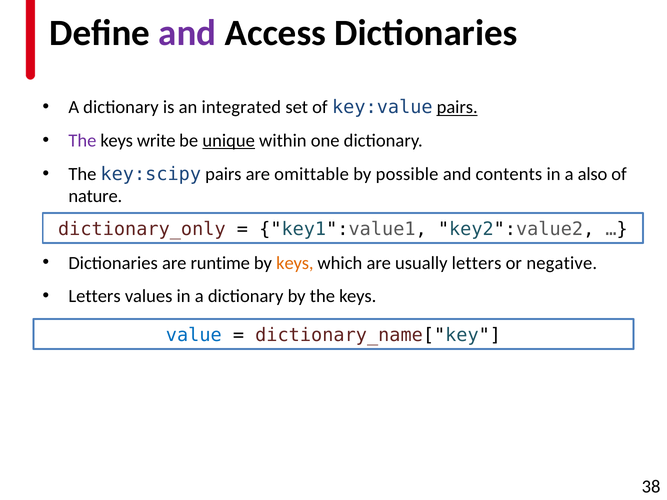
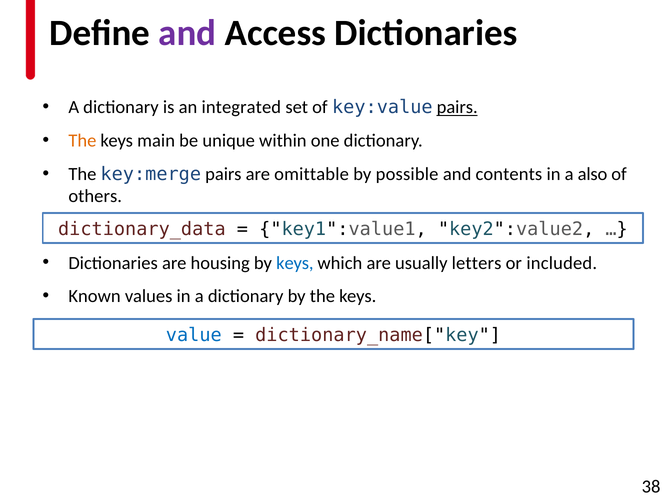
The colour: purple -> orange (82, 141)
write: write -> main (156, 141)
unique underline: present -> none (229, 141)
key:scipy: key:scipy -> key:merge (151, 174)
nature: nature -> others (95, 196)
dictionary_only: dictionary_only -> dictionary_data (142, 229)
runtime: runtime -> housing (220, 263)
keys colour: orange -> blue (295, 263)
negative: negative -> included (562, 263)
Letters: Letters -> Known (95, 296)
